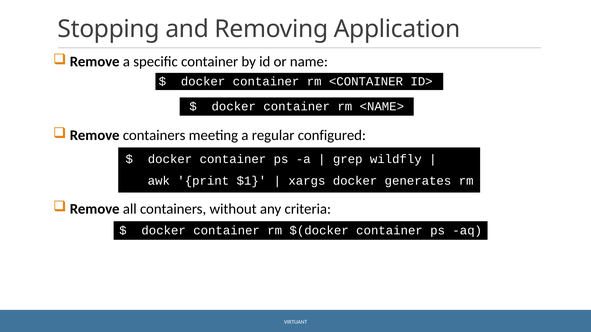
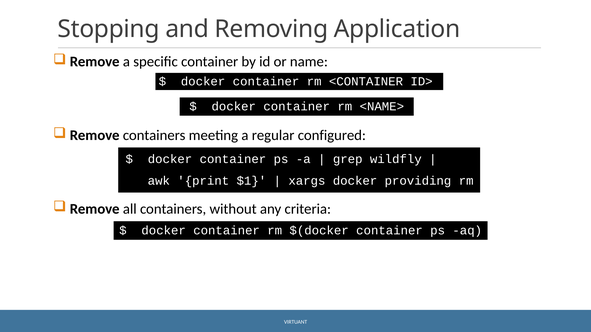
generates: generates -> providing (418, 181)
